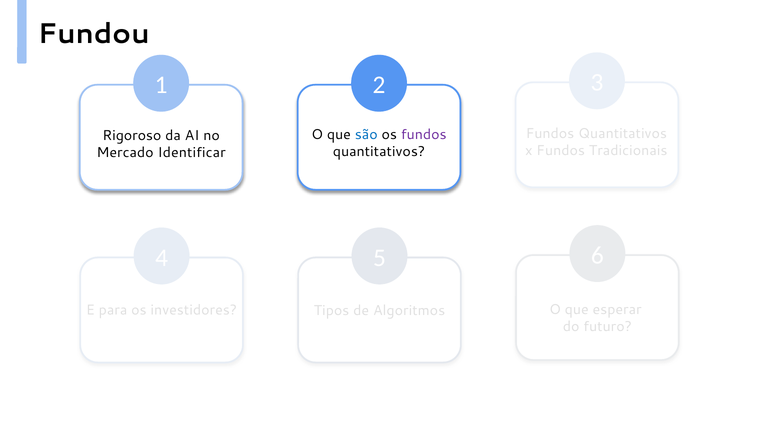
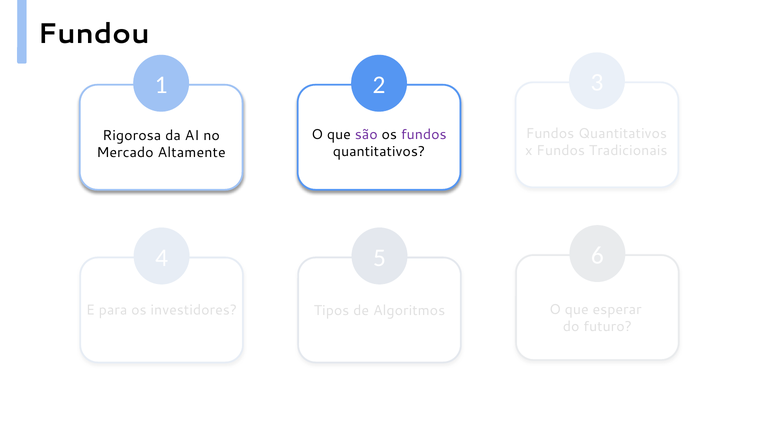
são colour: blue -> purple (366, 135)
Rigoroso: Rigoroso -> Rigorosa (132, 136)
Identificar: Identificar -> Altamente (192, 153)
